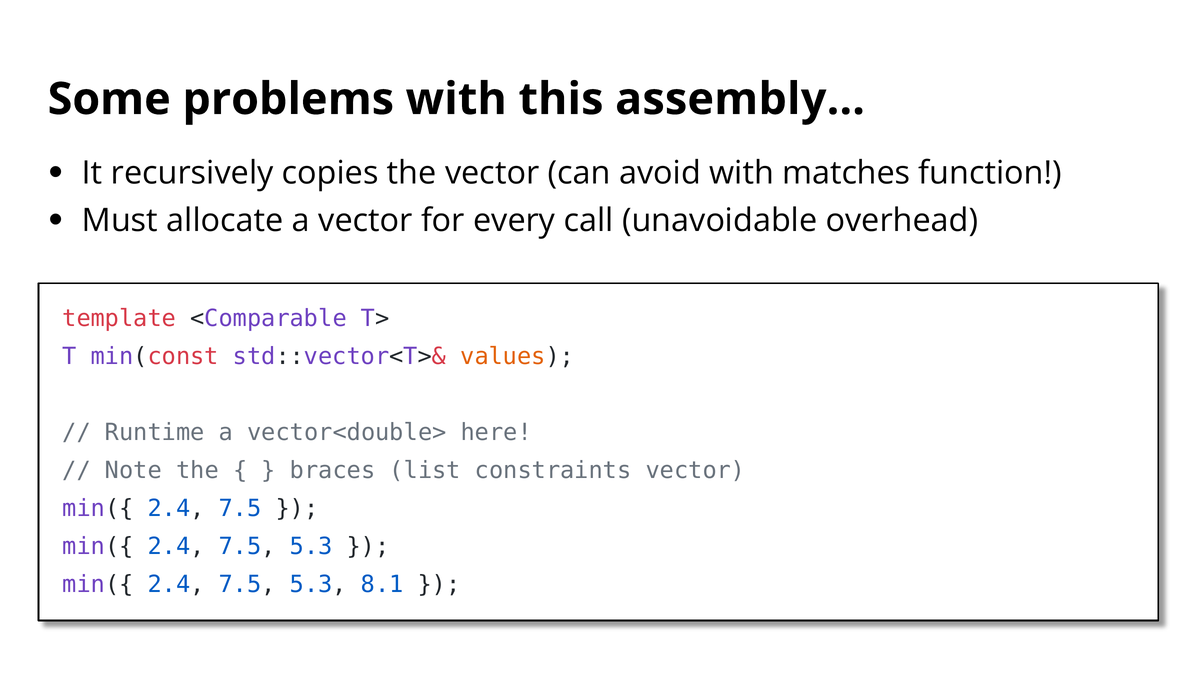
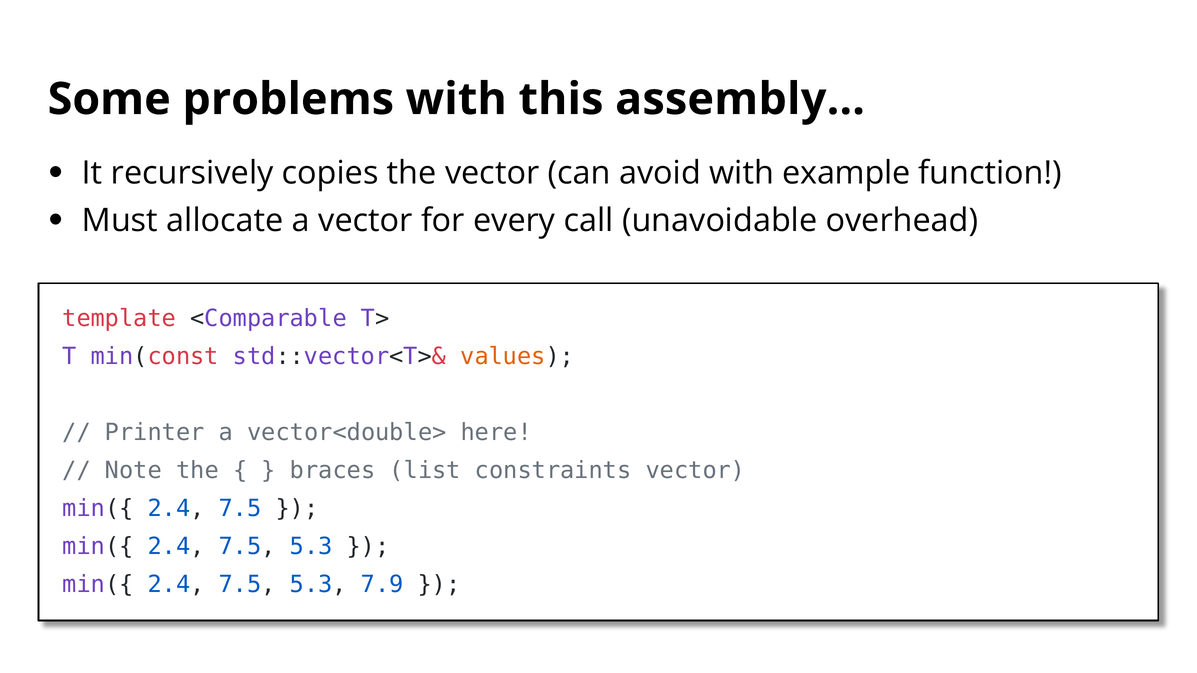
matches: matches -> example (846, 173)
Runtime: Runtime -> Printer (155, 433)
8.1: 8.1 -> 7.9 (382, 585)
